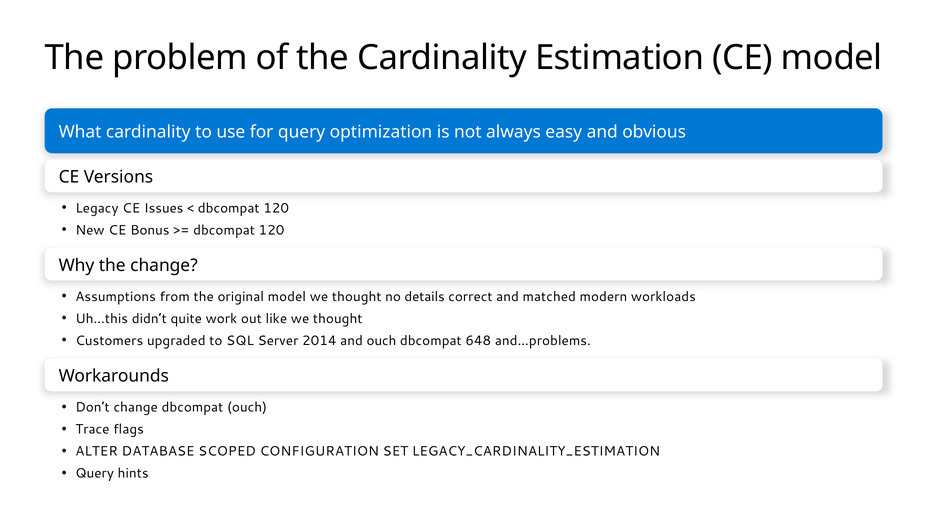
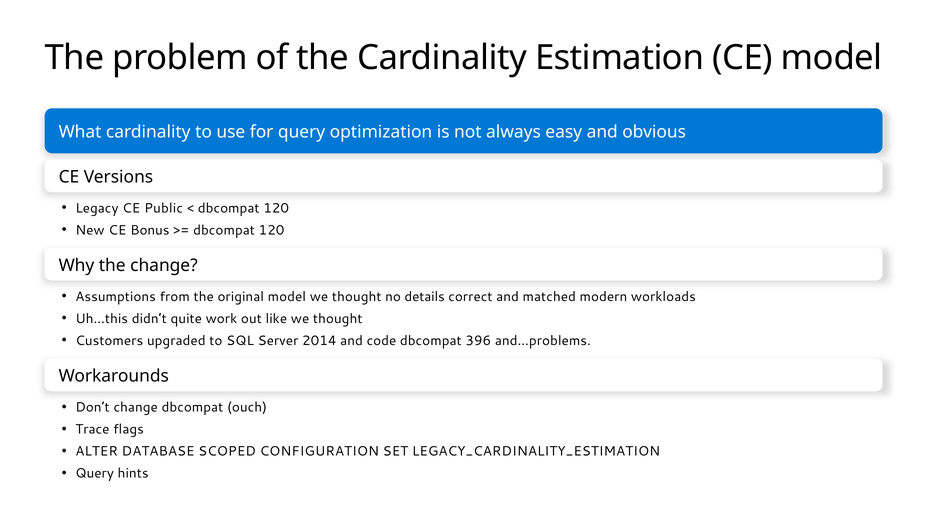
Issues: Issues -> Public (164, 208)
and ouch: ouch -> code (381, 341)
648: 648 -> 396 (478, 341)
